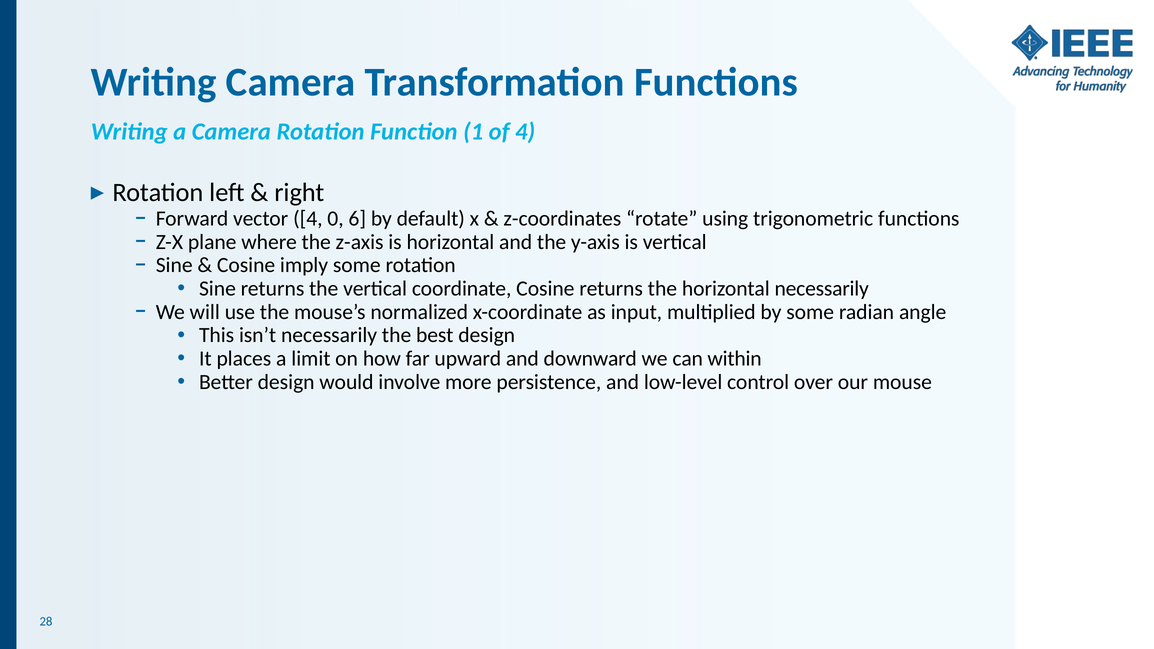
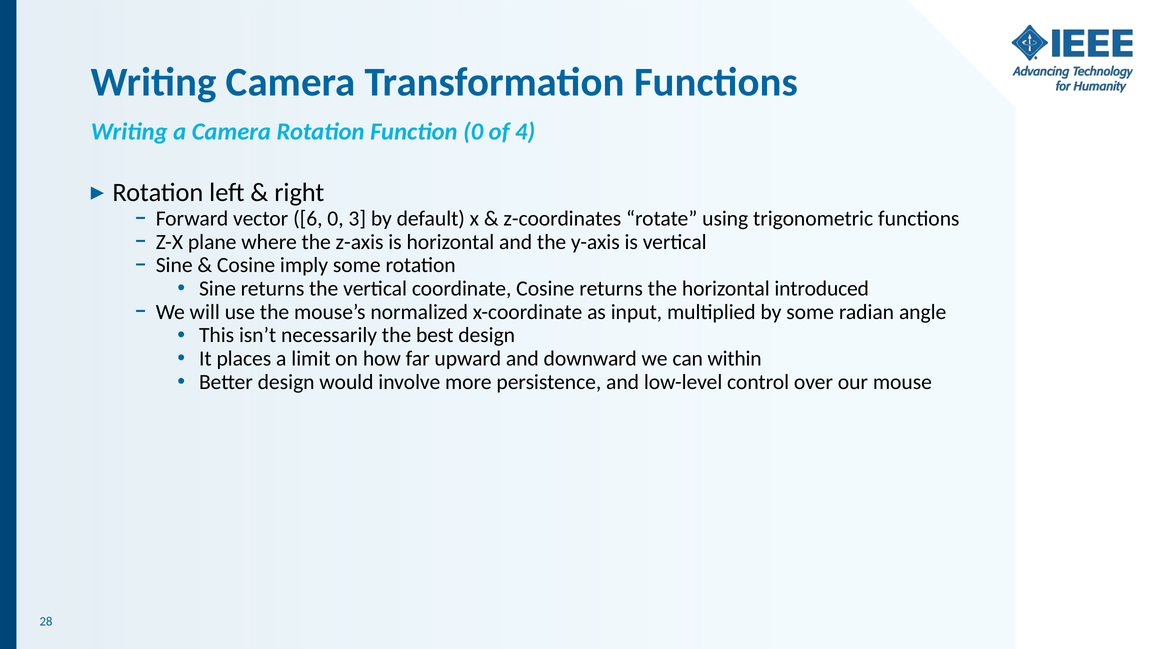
Function 1: 1 -> 0 (473, 132)
vector 4: 4 -> 6 (308, 219)
6: 6 -> 3 (357, 219)
horizontal necessarily: necessarily -> introduced (822, 289)
